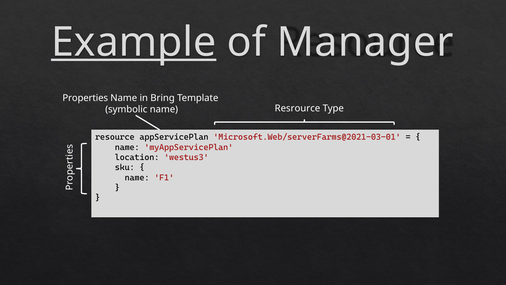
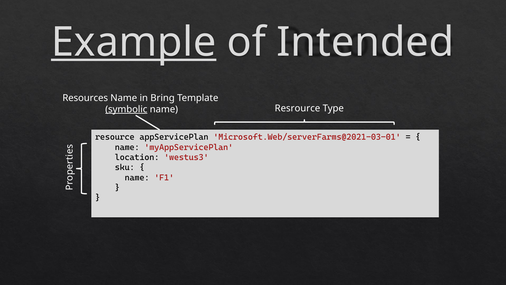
Manager: Manager -> Intended (365, 42)
Properties: Properties -> Resources (85, 98)
symbolic underline: none -> present (126, 109)
